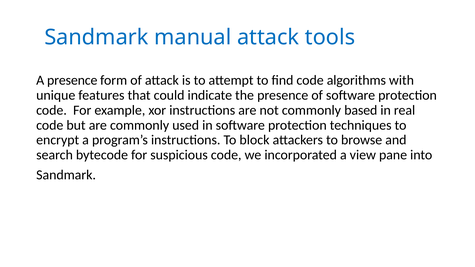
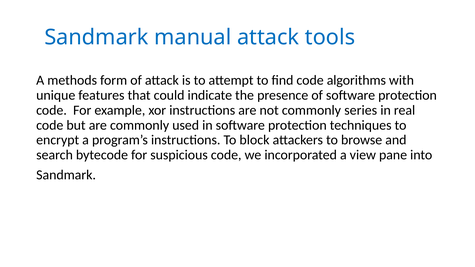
A presence: presence -> methods (72, 80)
based: based -> series (361, 110)
